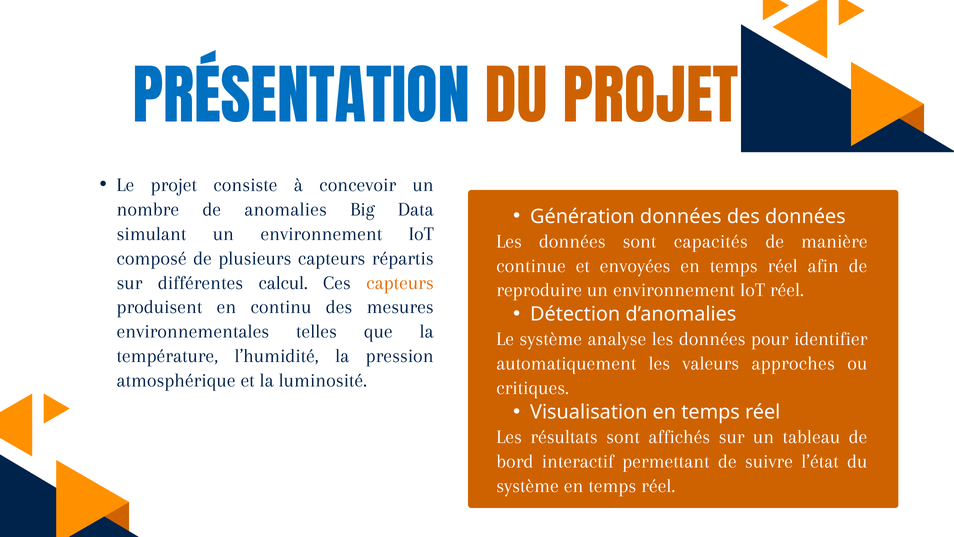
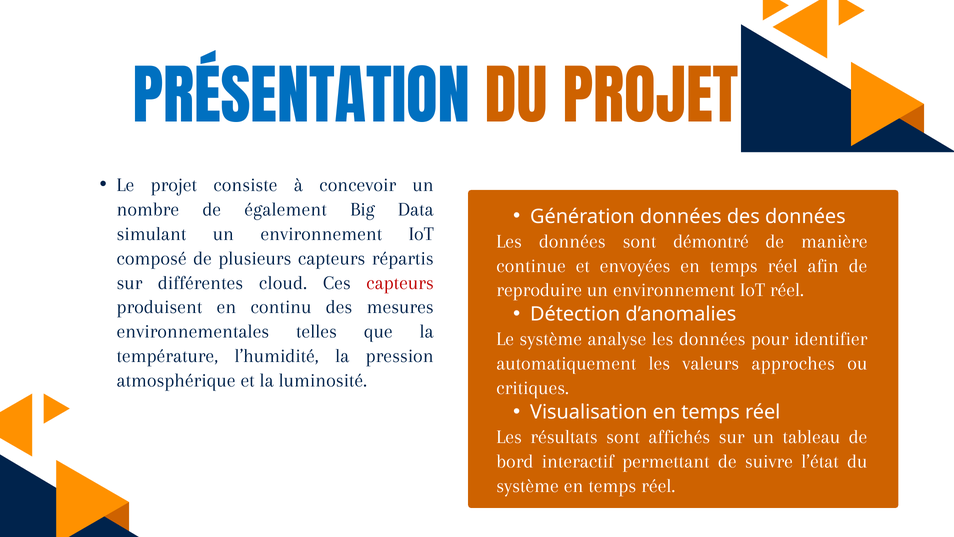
anomalies: anomalies -> également (286, 209)
capacités: capacités -> démontré (711, 241)
calcul: calcul -> cloud (283, 282)
capteurs colour: orange -> red (400, 282)
